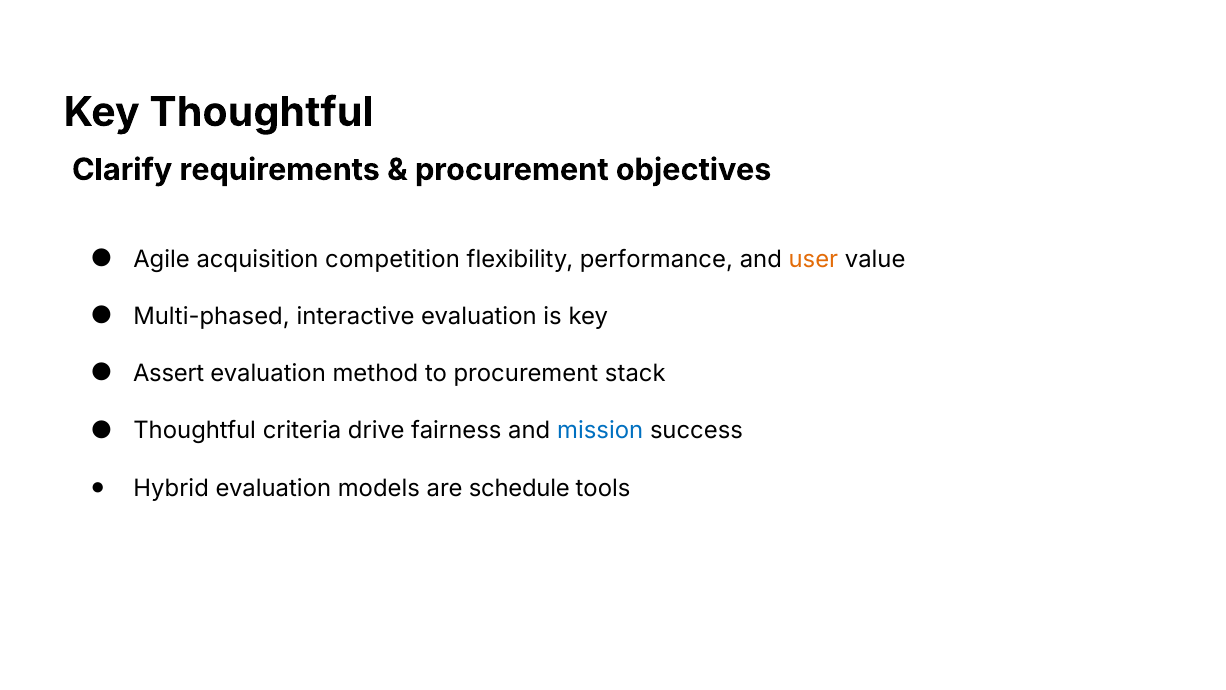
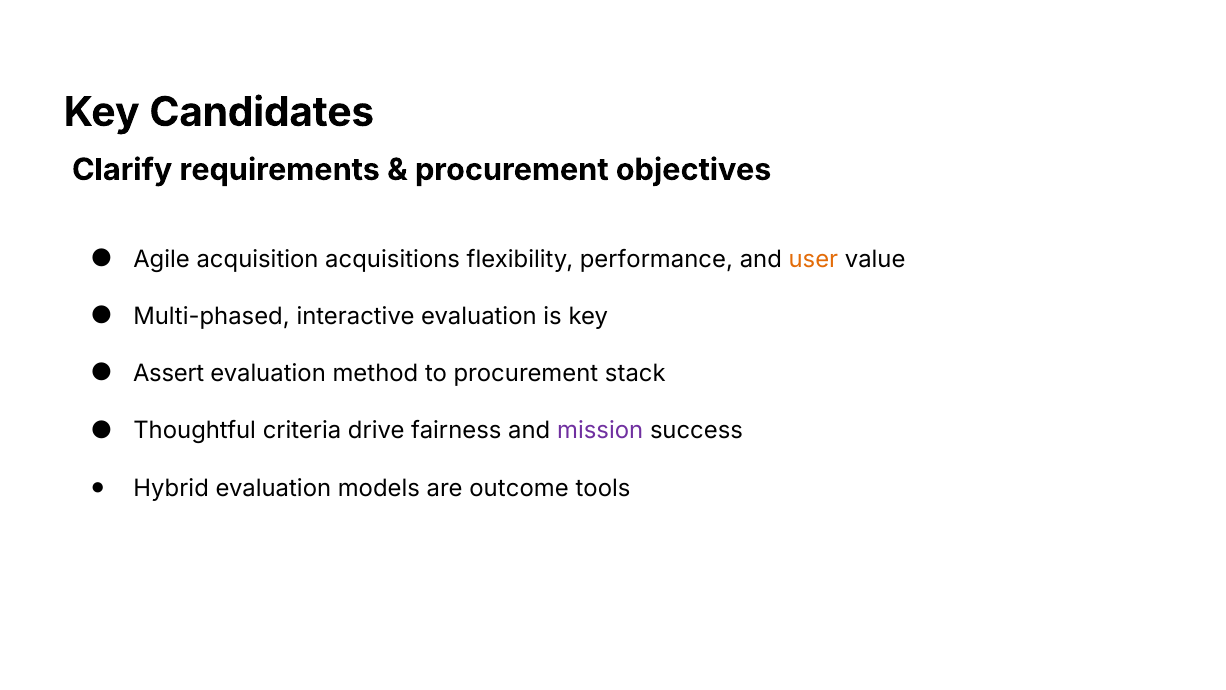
Key Thoughtful: Thoughtful -> Candidates (262, 112)
competition: competition -> acquisitions (393, 259)
mission colour: blue -> purple (600, 431)
schedule: schedule -> outcome (519, 488)
